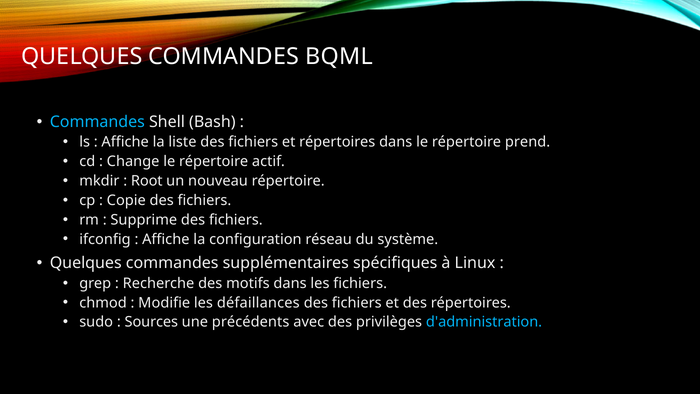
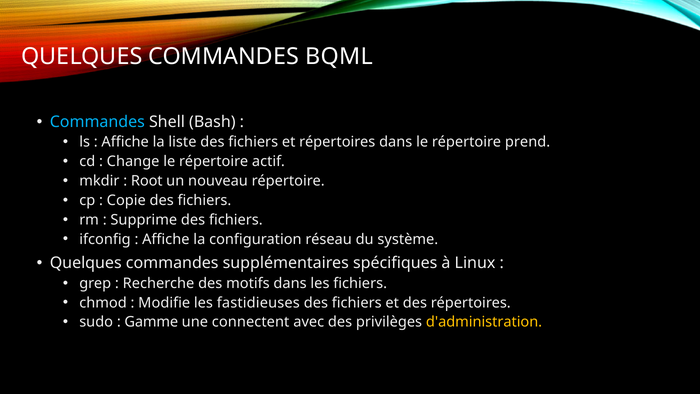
défaillances: défaillances -> fastidieuses (258, 303)
Sources: Sources -> Gamme (151, 322)
précédents: précédents -> connectent (251, 322)
d'administration colour: light blue -> yellow (484, 322)
